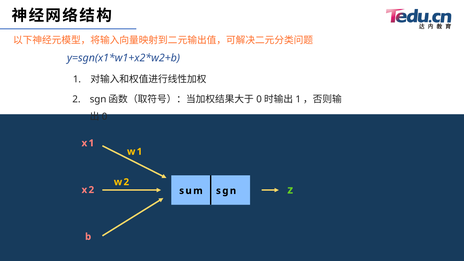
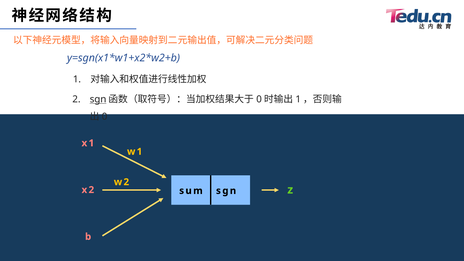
sgn underline: none -> present (98, 99)
